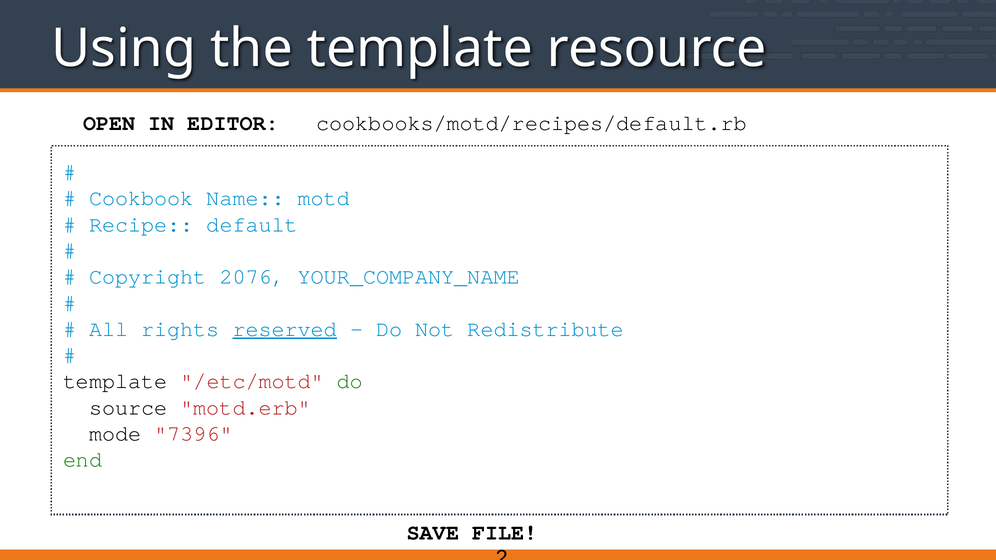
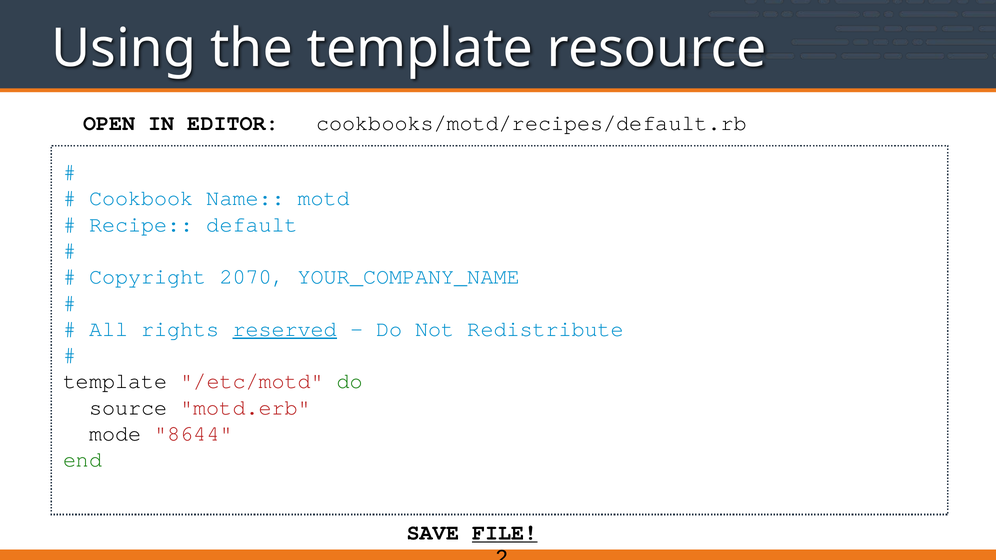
2076: 2076 -> 2070 (252, 277)
7396: 7396 -> 8644 (193, 434)
FILE underline: none -> present (505, 533)
